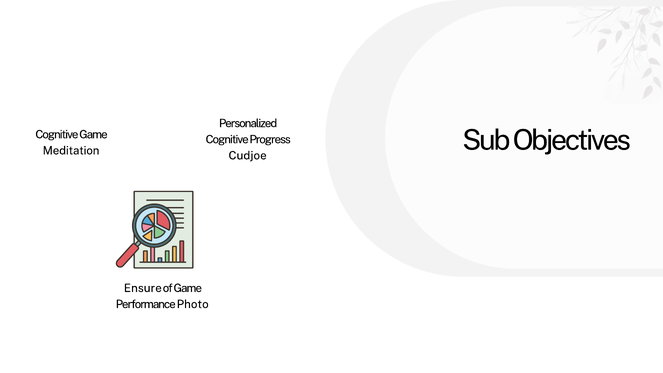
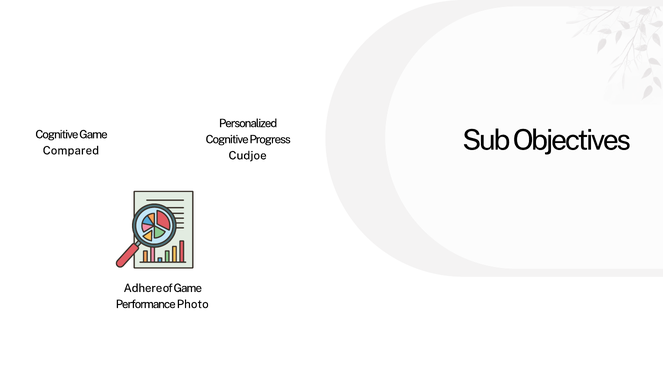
Meditation: Meditation -> Compared (71, 151)
Ensure: Ensure -> Adhere (143, 288)
